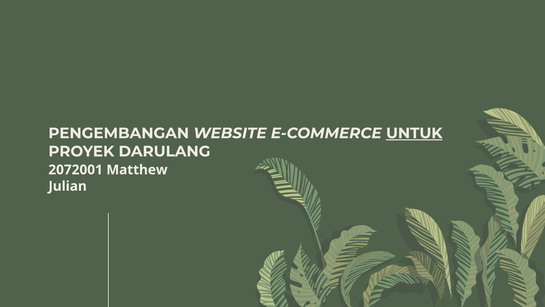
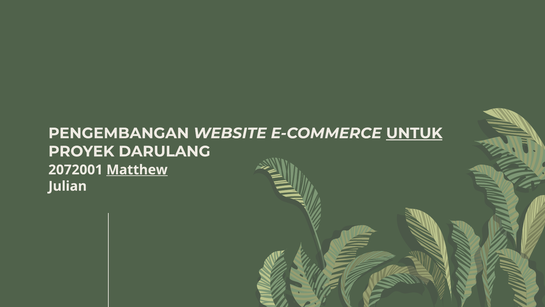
Matthew underline: none -> present (137, 170)
